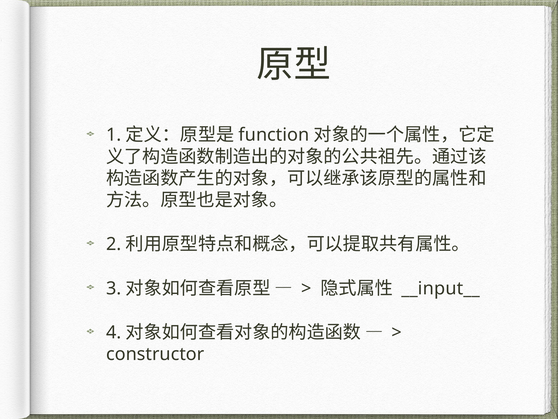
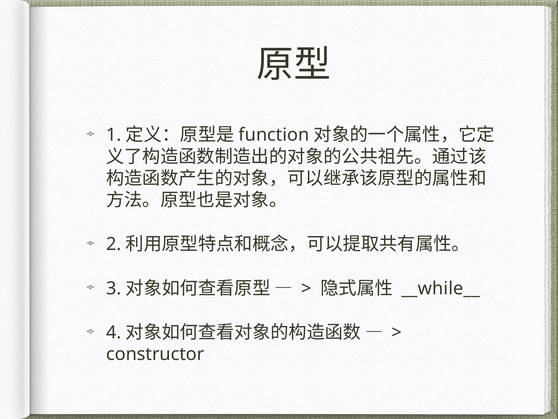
__input__: __input__ -> __while__ (441, 288)
